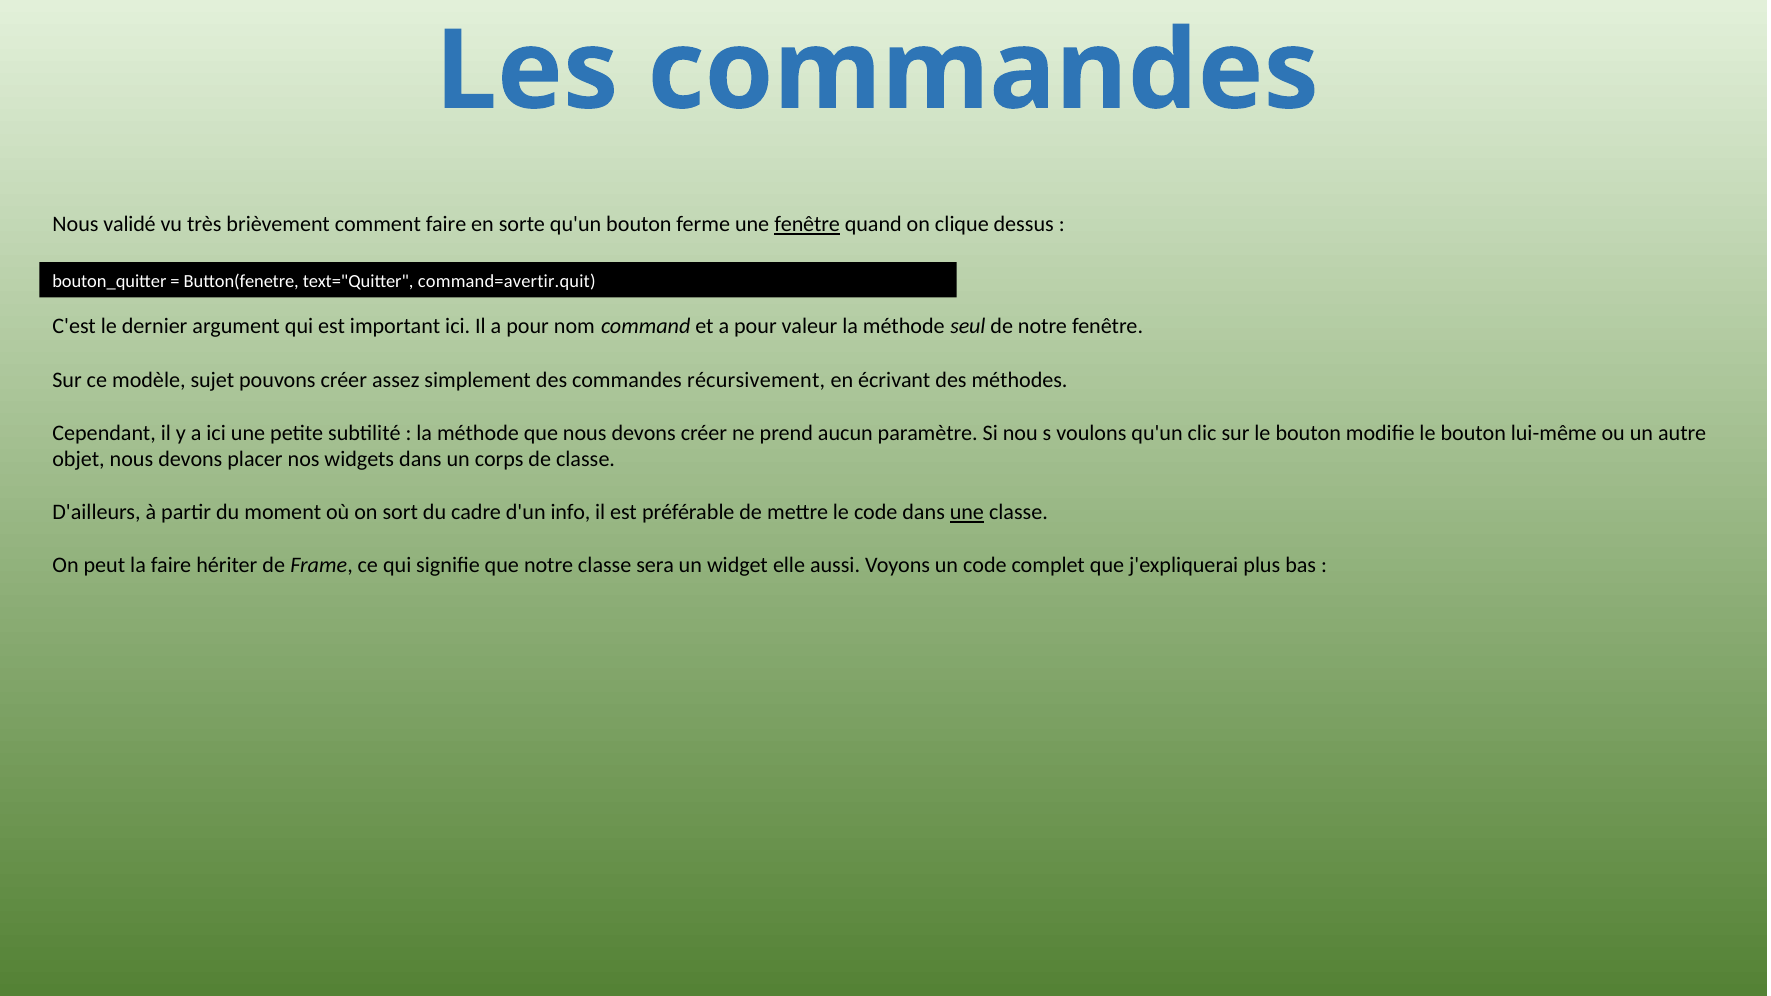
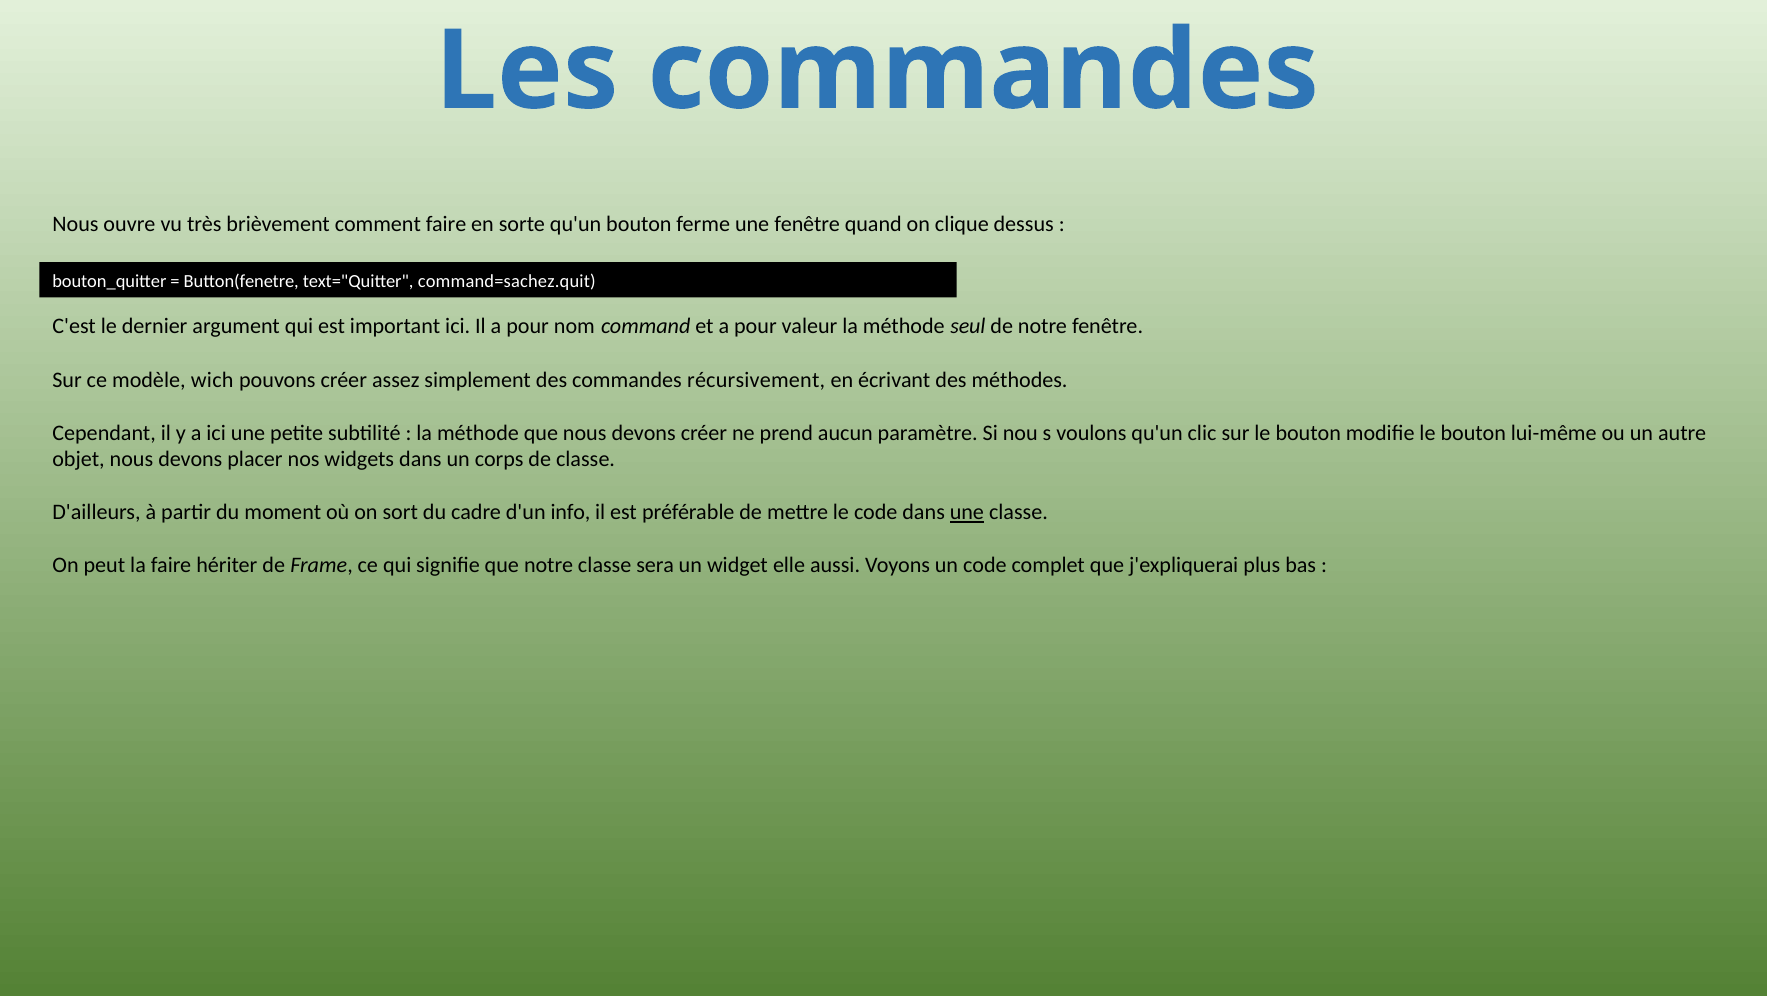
validé: validé -> ouvre (129, 224)
fenêtre underline: present -> none (807, 224)
command=avertir.quit: command=avertir.quit -> command=sachez.quit (507, 281)
sujet: sujet -> wich (212, 380)
